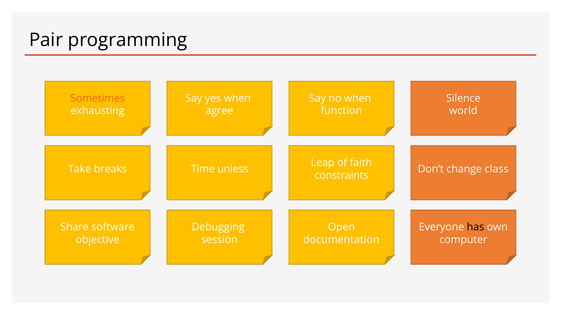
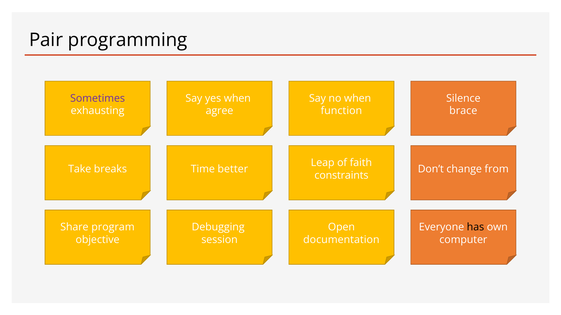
Sometimes colour: orange -> purple (98, 98)
world: world -> brace (463, 111)
unless: unless -> better (233, 169)
class: class -> from (497, 169)
software: software -> program (113, 227)
